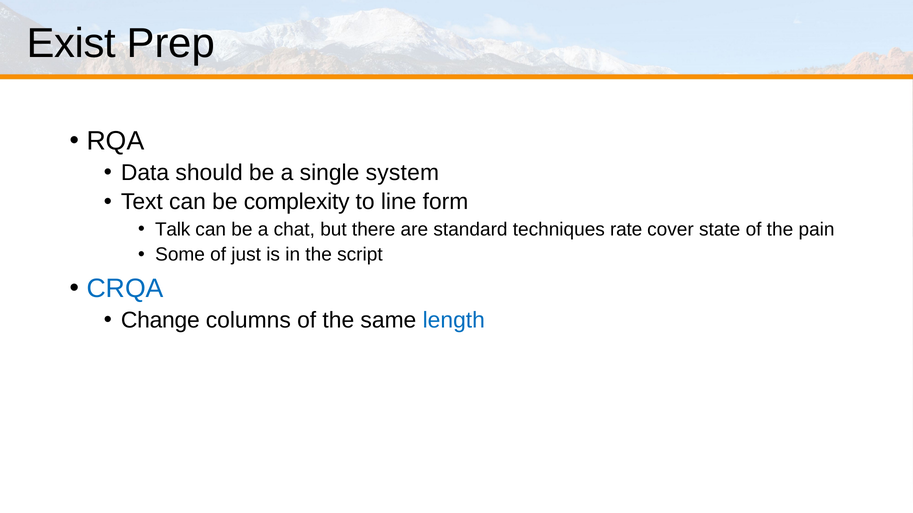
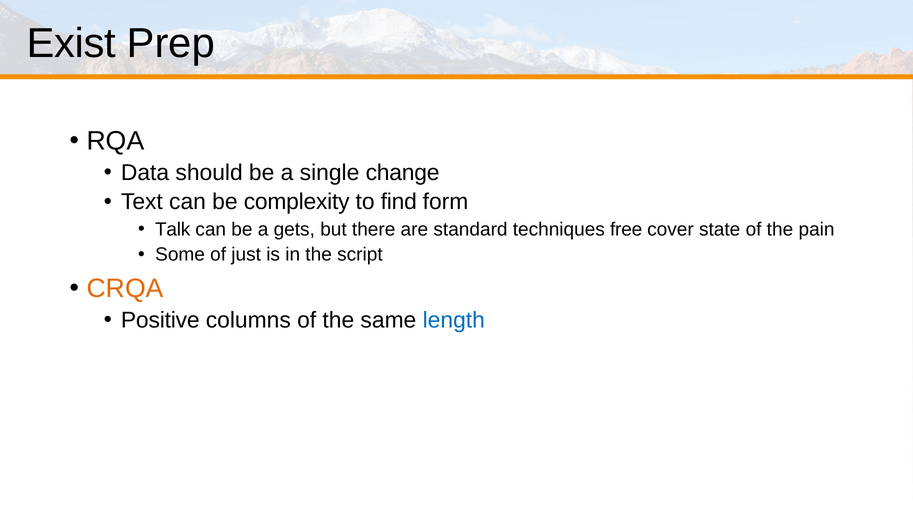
system: system -> change (403, 173)
line: line -> find (399, 202)
chat: chat -> gets (294, 229)
rate: rate -> free (626, 229)
CRQA colour: blue -> orange (125, 289)
Change: Change -> Positive (160, 320)
